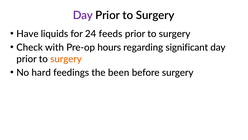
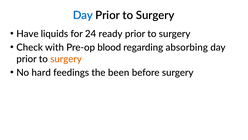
Day colour: purple -> blue (83, 15)
feeds: feeds -> ready (111, 34)
hours: hours -> blood (109, 47)
significant: significant -> absorbing (187, 47)
